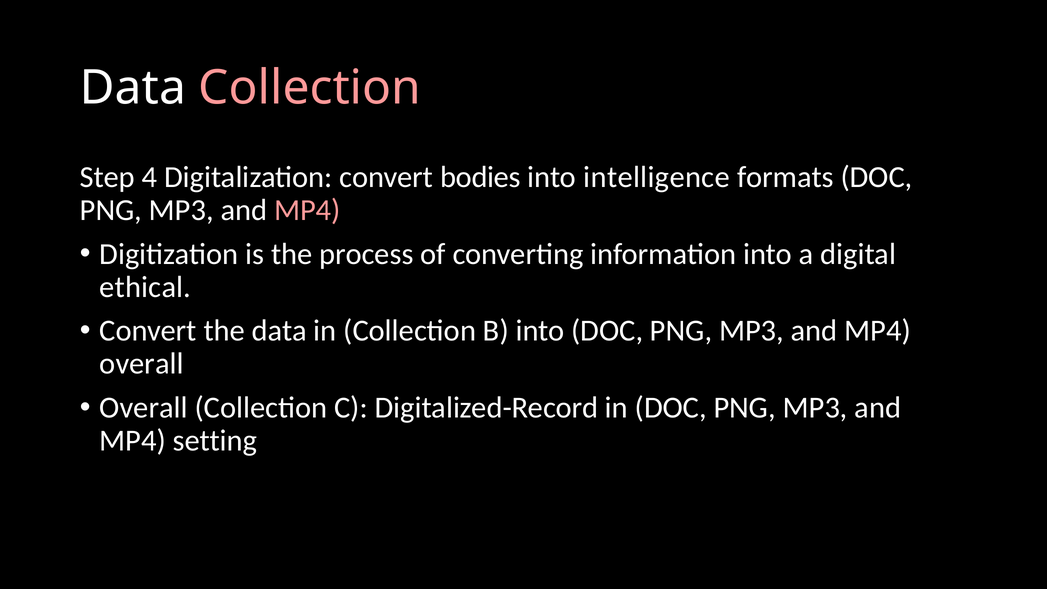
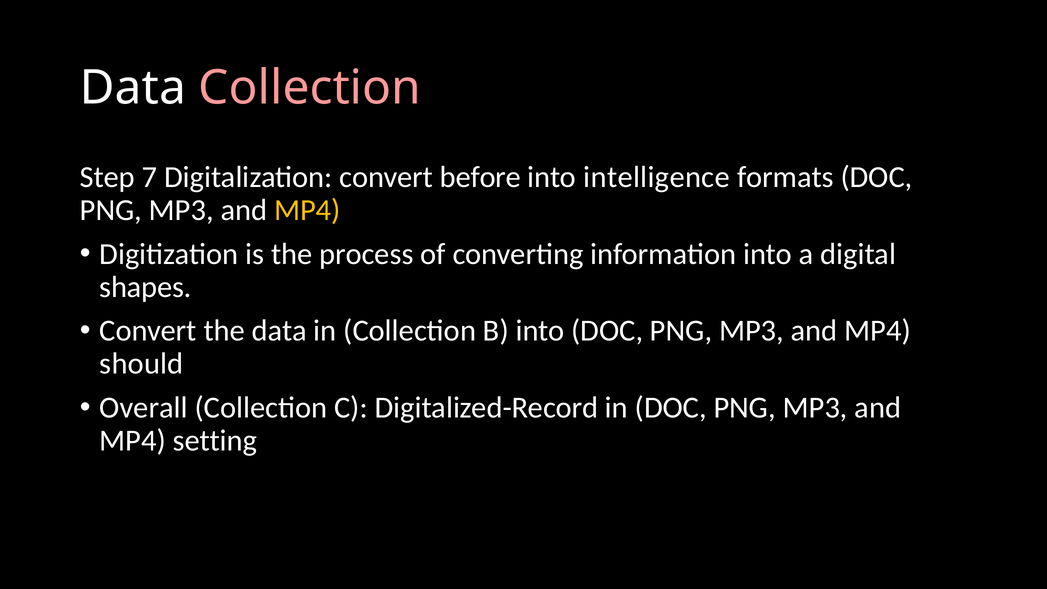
4: 4 -> 7 (149, 177)
bodies: bodies -> before (480, 177)
MP4 colour: pink -> yellow (307, 210)
ethical: ethical -> shapes (145, 287)
overall: overall -> should (141, 364)
